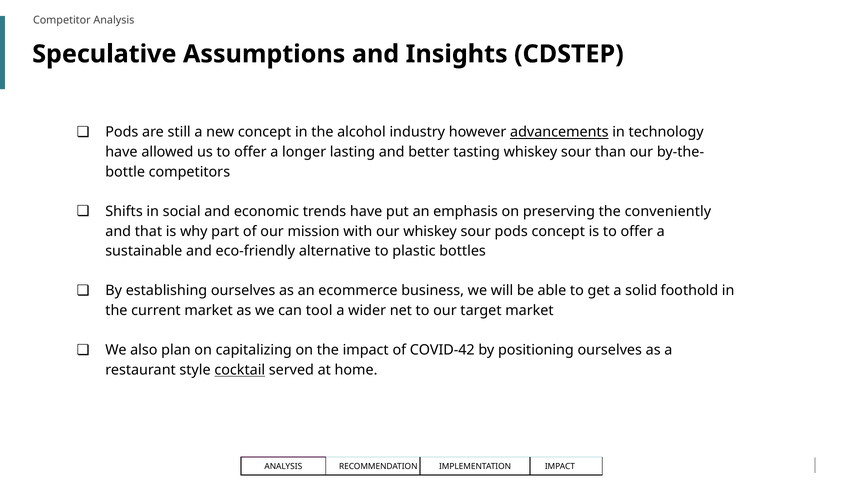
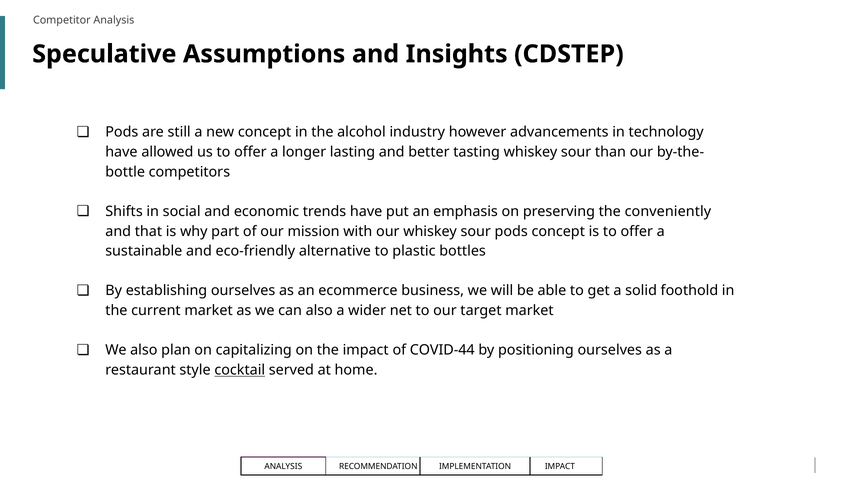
advancements underline: present -> none (559, 132)
can tool: tool -> also (319, 311)
COVID-42: COVID-42 -> COVID-44 (442, 350)
